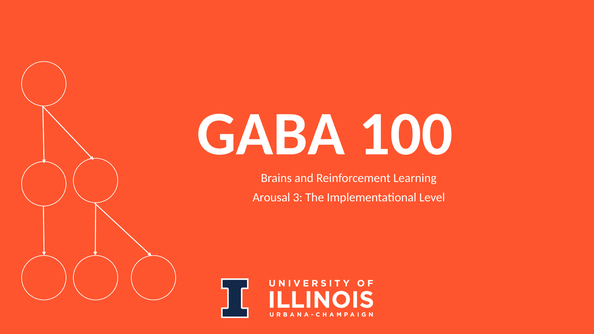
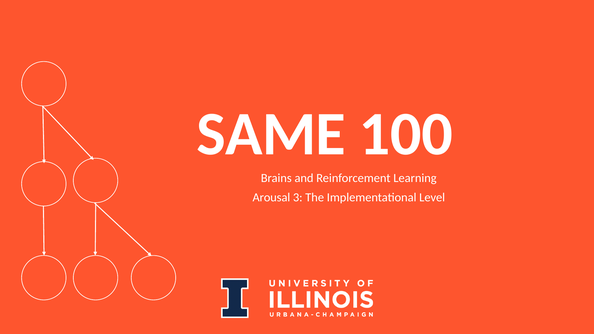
GABA: GABA -> SAME (271, 134)
